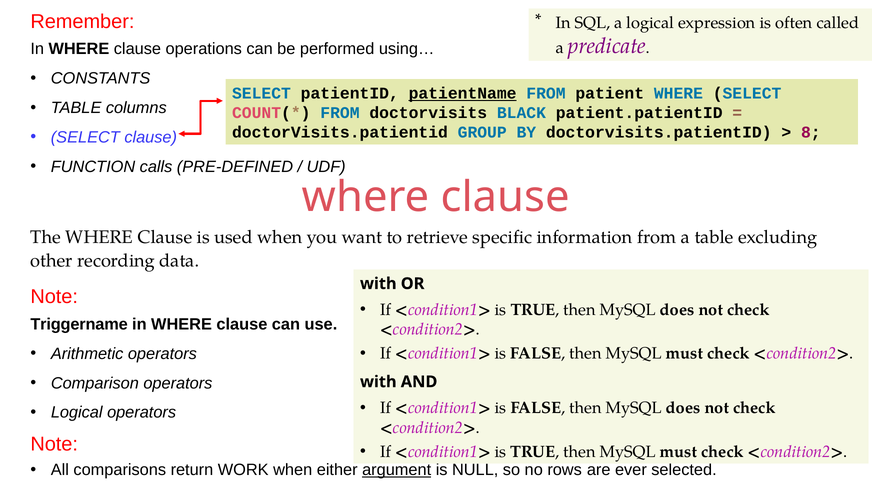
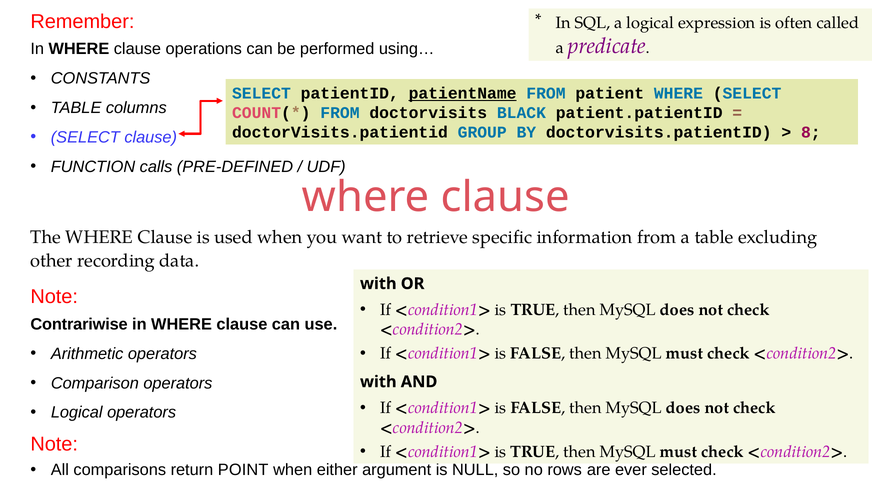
Triggername: Triggername -> Contrariwise (79, 324)
WORK: WORK -> POINT (243, 470)
argument underline: present -> none (397, 470)
